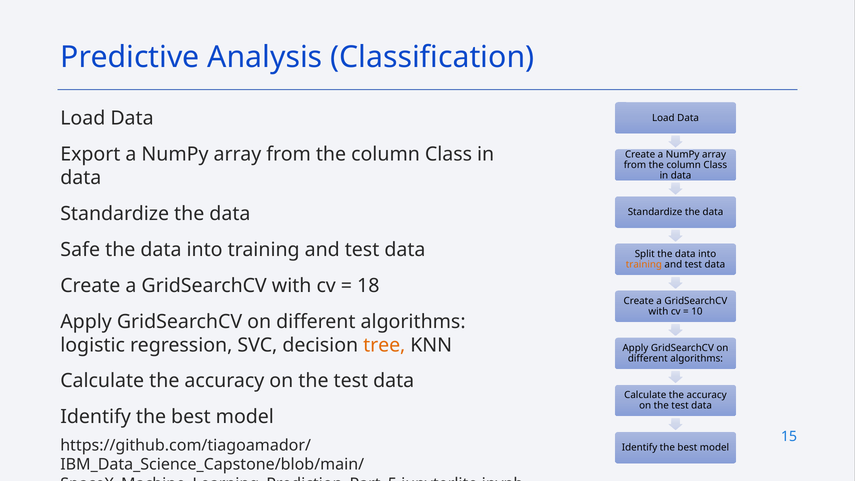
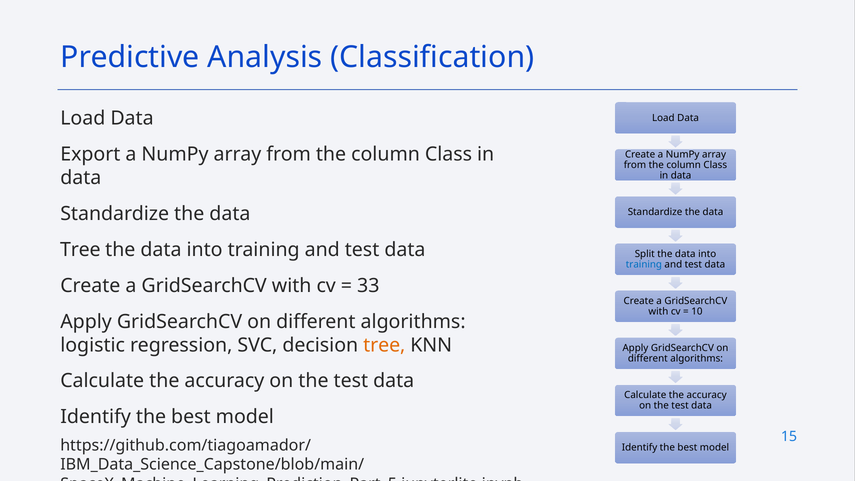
Safe: Safe -> Tree (80, 250)
training colour: orange -> blue (644, 264)
18: 18 -> 33 (368, 286)
